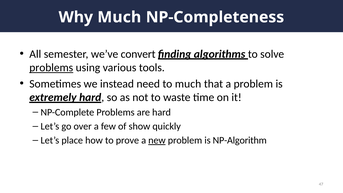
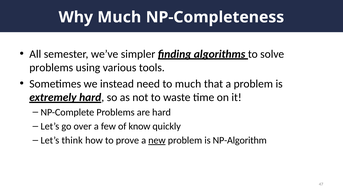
convert: convert -> simpler (138, 54)
problems underline: present -> none (51, 68)
show: show -> know (139, 126)
place: place -> think (72, 140)
